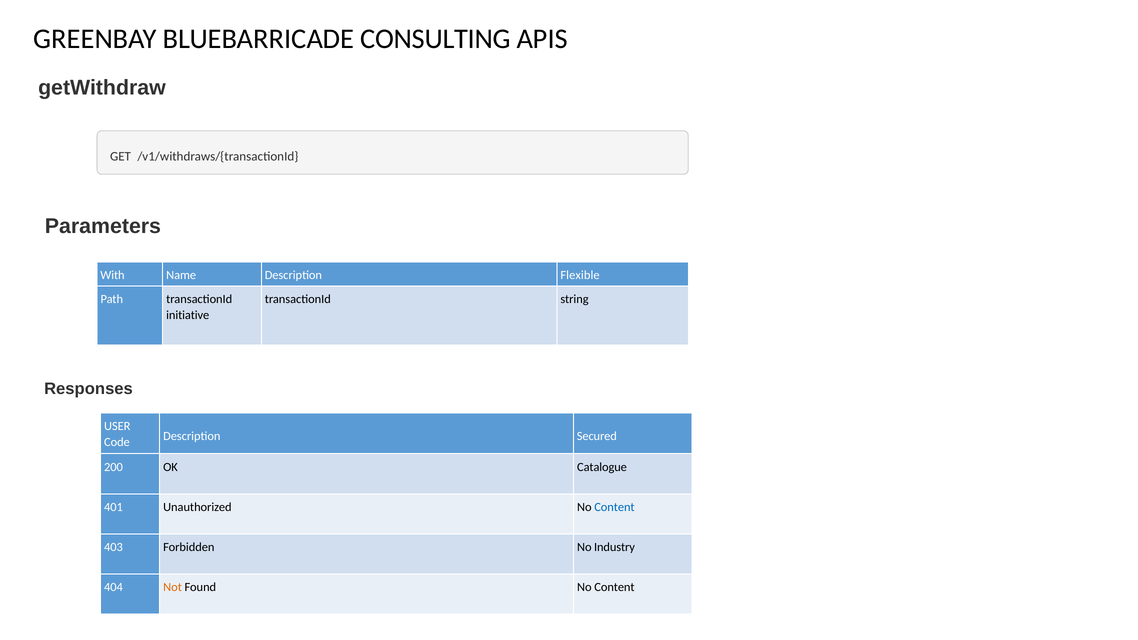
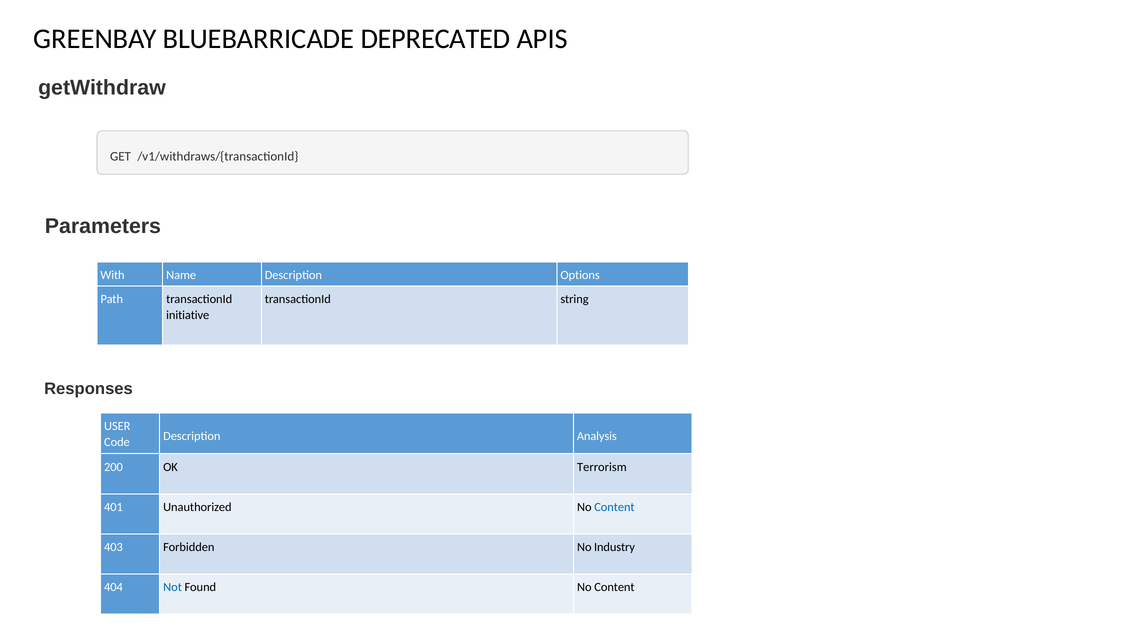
CONSULTING: CONSULTING -> DEPRECATED (435, 39)
Flexible: Flexible -> Options (580, 275)
Secured: Secured -> Analysis (597, 436)
Catalogue: Catalogue -> Terrorism (602, 467)
Not colour: orange -> blue (173, 587)
